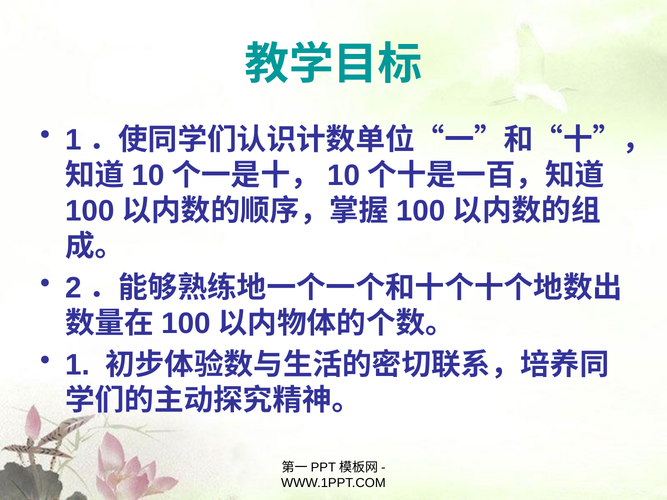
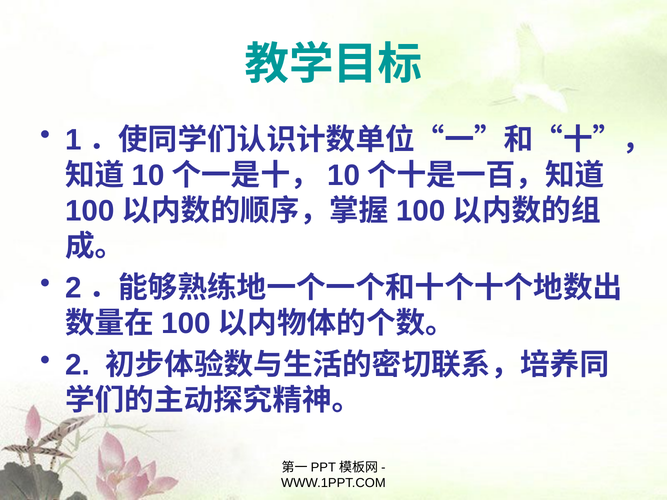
1: 1 -> 2 (77, 365)
